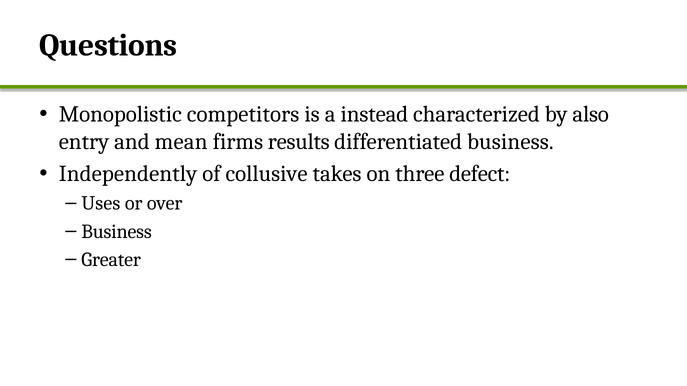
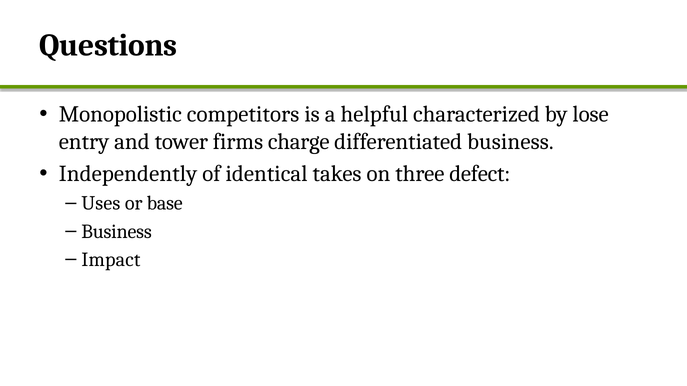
instead: instead -> helpful (374, 114)
also: also -> lose (591, 114)
mean: mean -> tower (181, 142)
results: results -> charge (299, 142)
collusive: collusive -> identical (267, 174)
over: over -> base (165, 204)
Greater: Greater -> Impact (111, 260)
